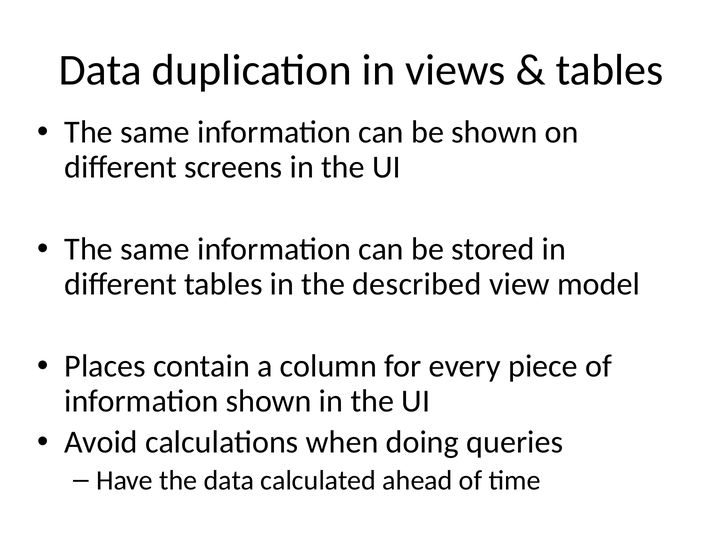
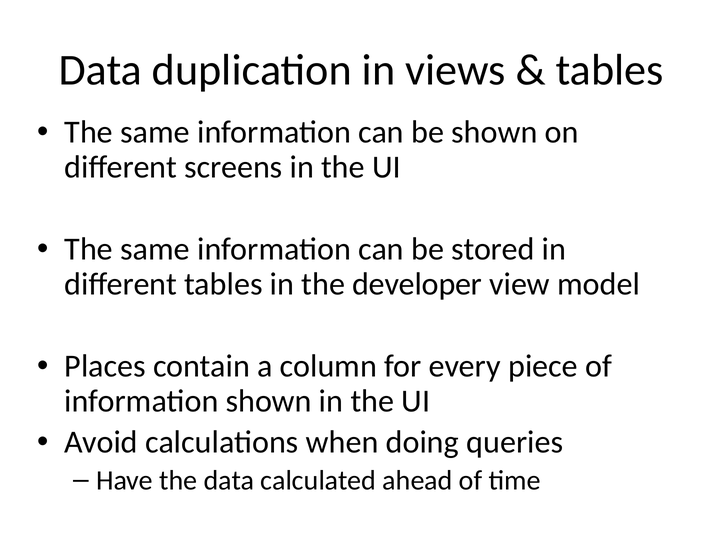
described: described -> developer (417, 284)
